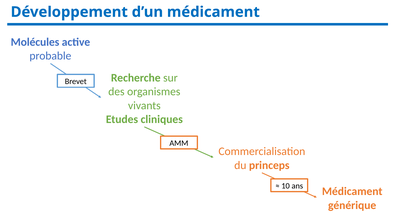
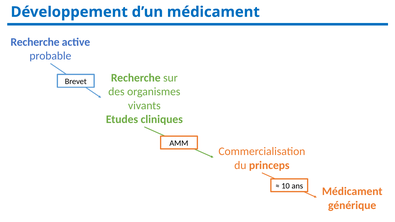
Molécules: Molécules -> Recherche (35, 42)
